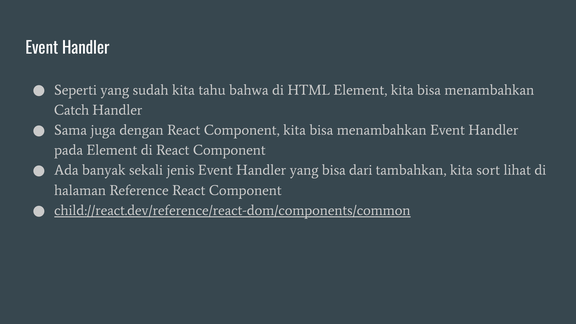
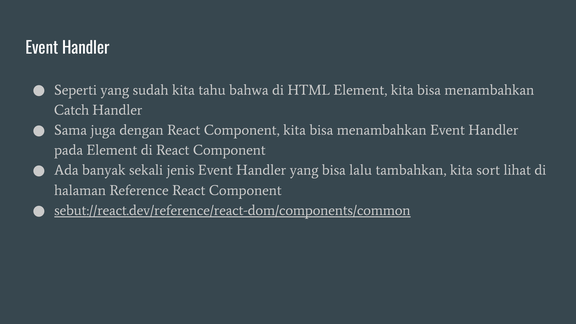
dari: dari -> lalu (361, 170)
child://react.dev/reference/react-dom/components/common: child://react.dev/reference/react-dom/components/common -> sebut://react.dev/reference/react-dom/components/common (232, 210)
